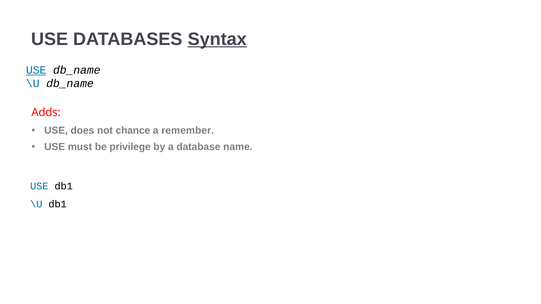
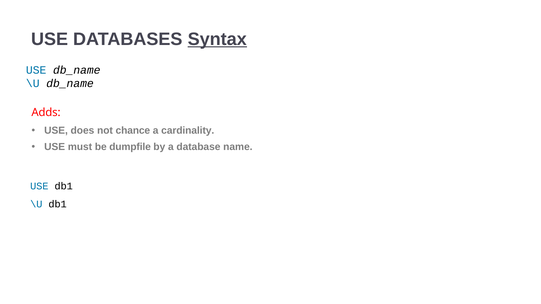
USE underline: present -> none (36, 70)
remember: remember -> cardinality (188, 131)
privilege: privilege -> dumpfile (130, 147)
